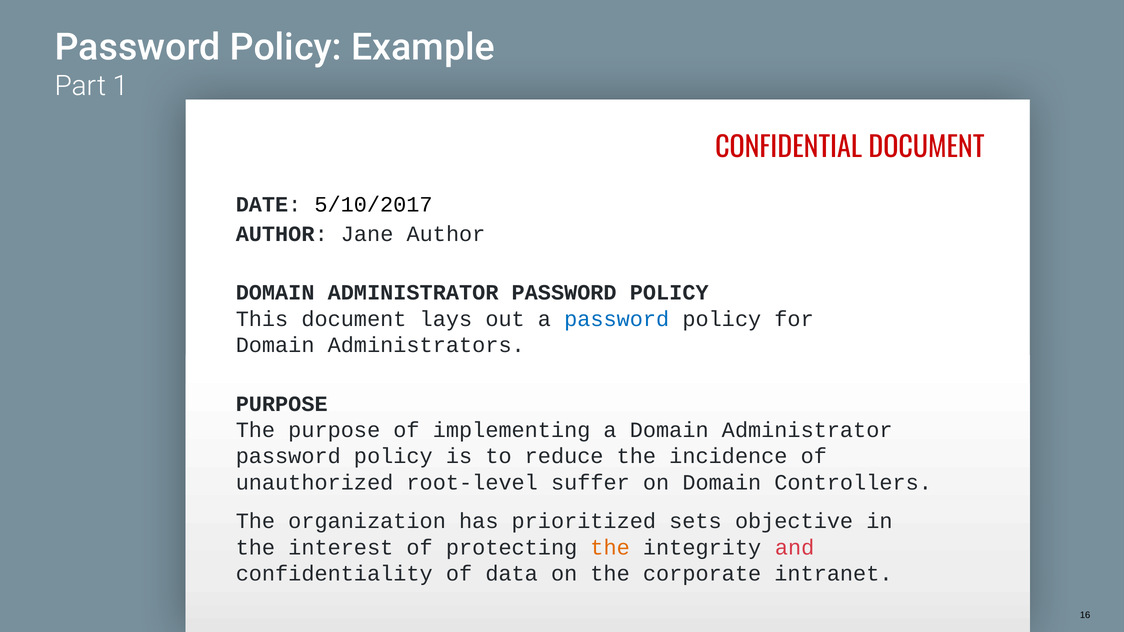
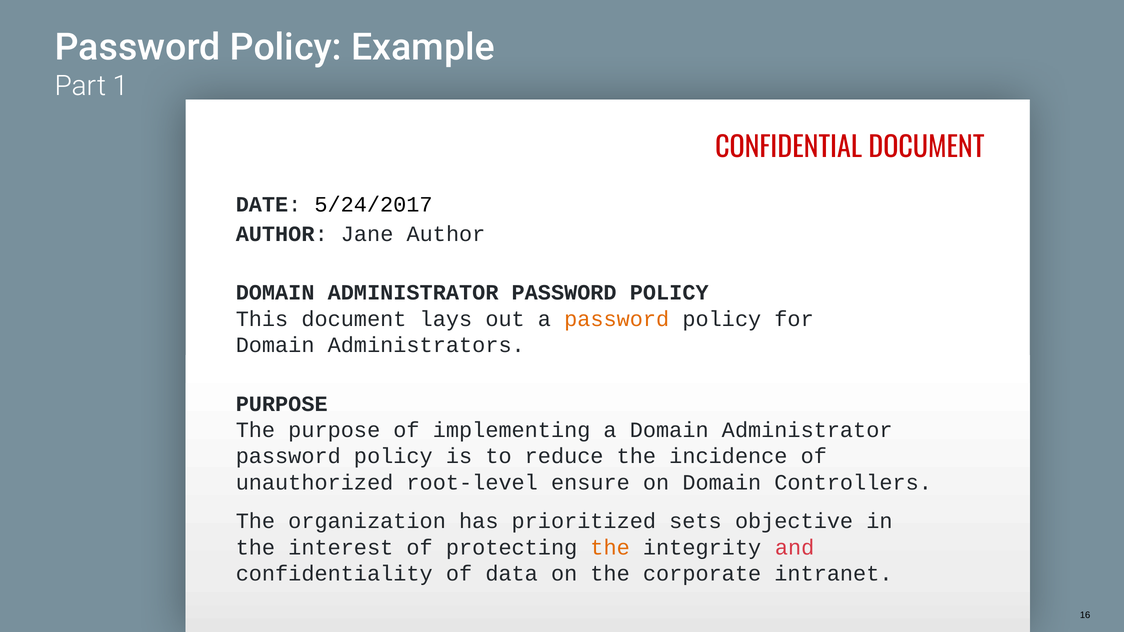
5/10/2017: 5/10/2017 -> 5/24/2017 (374, 205)
password colour: blue -> orange (617, 319)
suffer: suffer -> ensure (590, 483)
